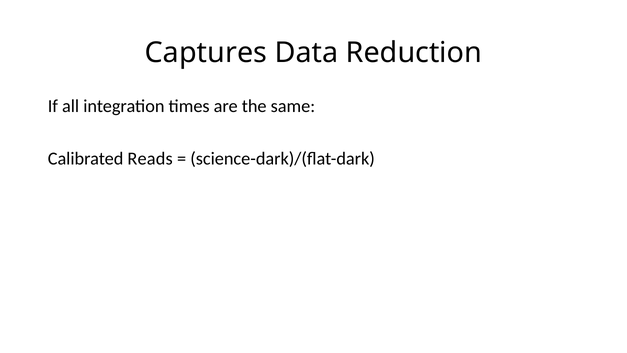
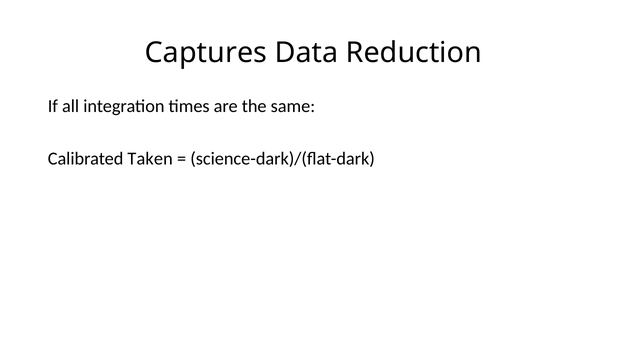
Reads: Reads -> Taken (150, 158)
